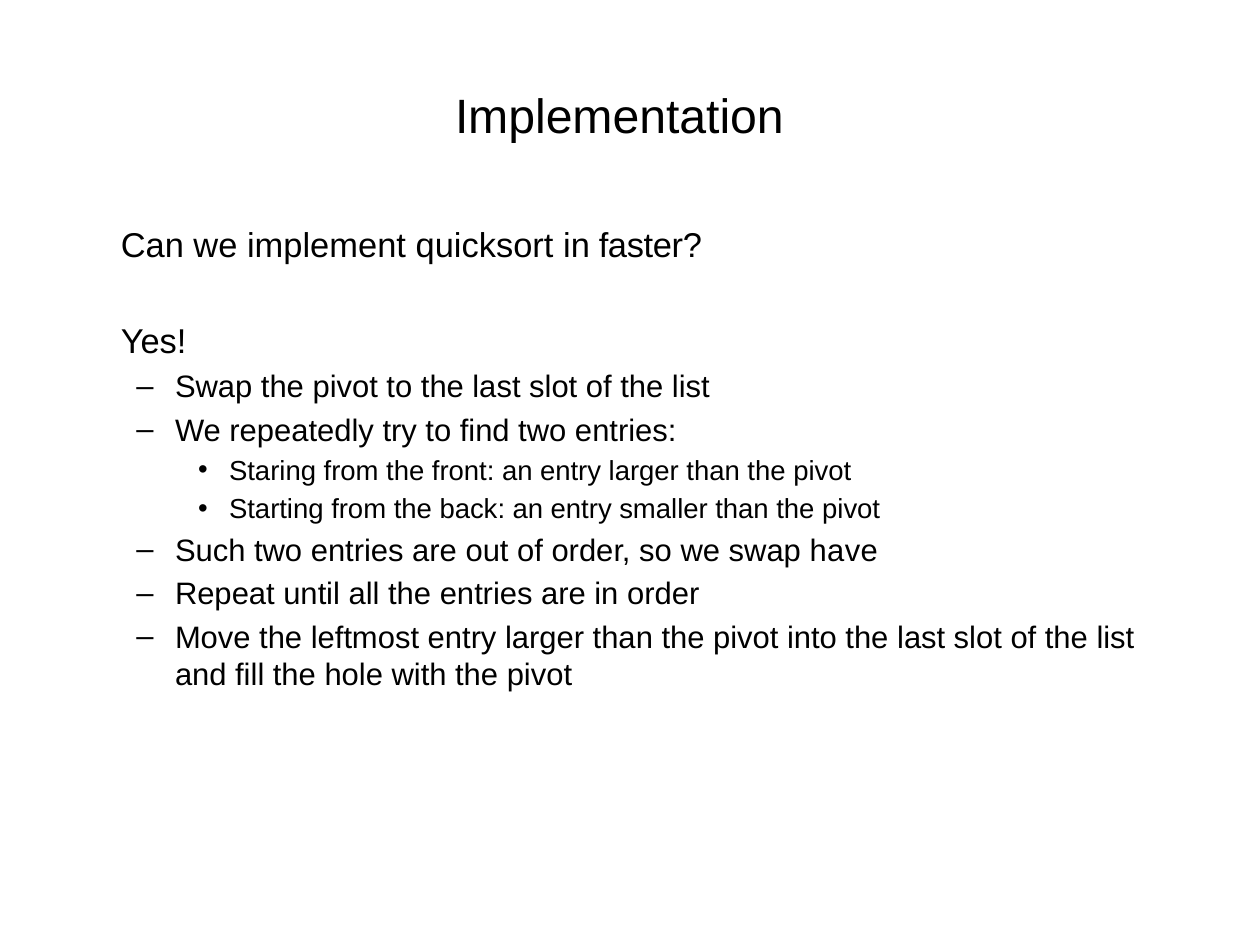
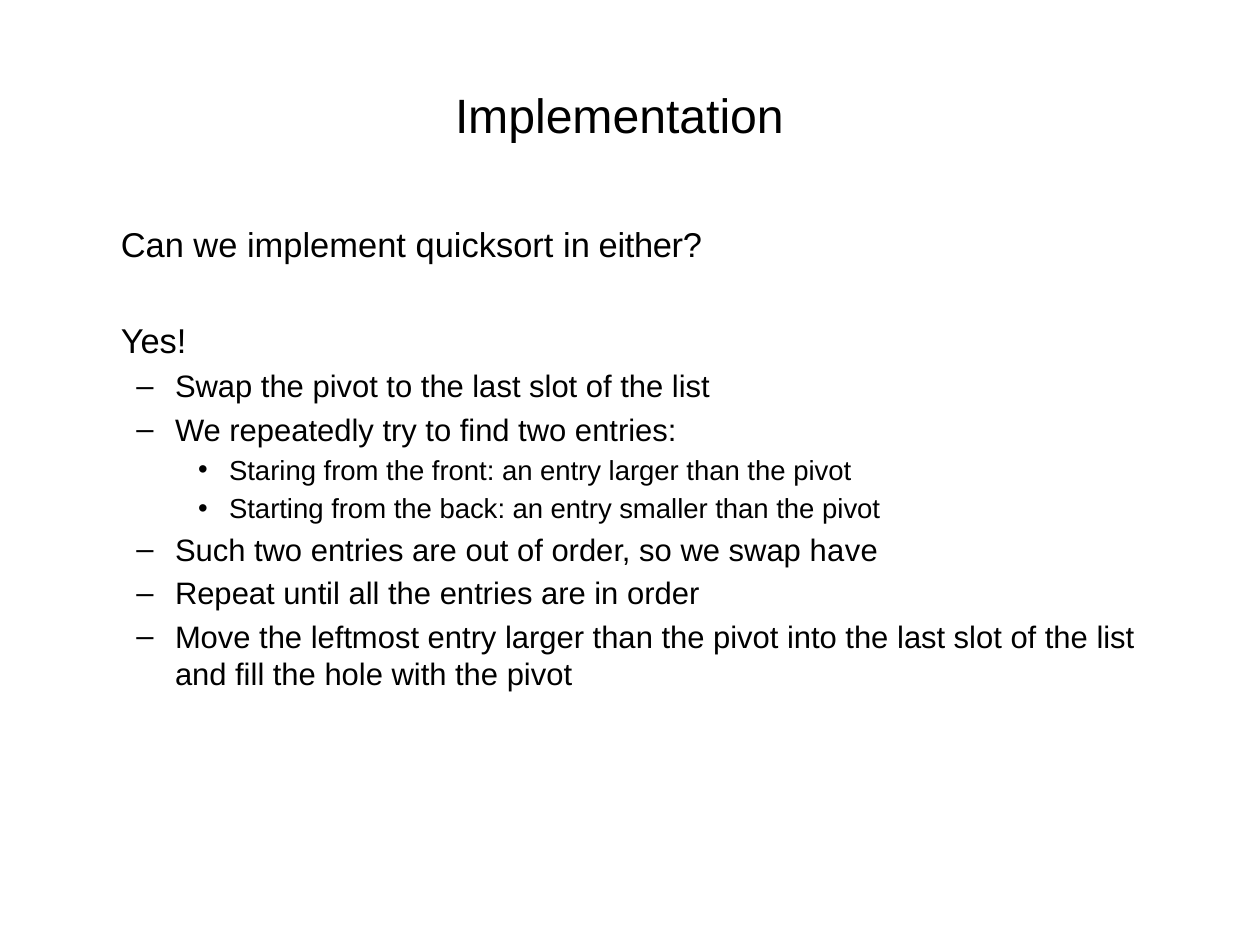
faster: faster -> either (650, 246)
